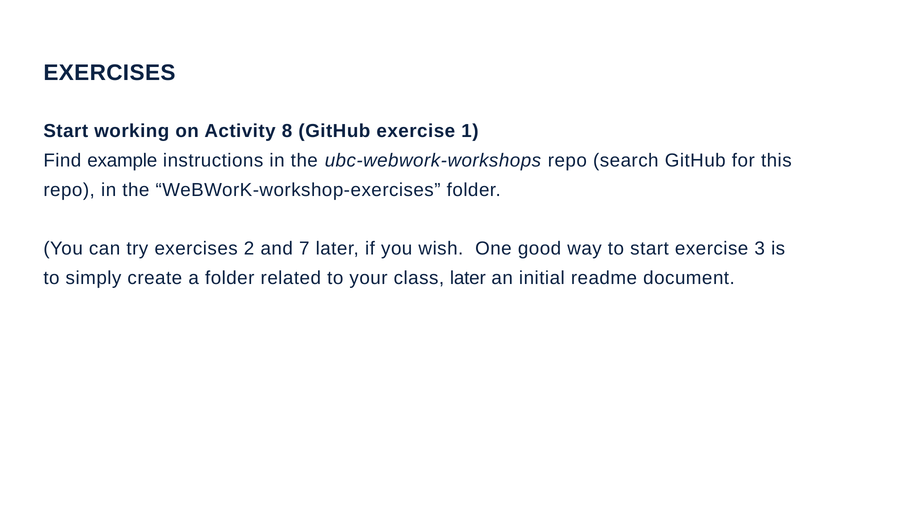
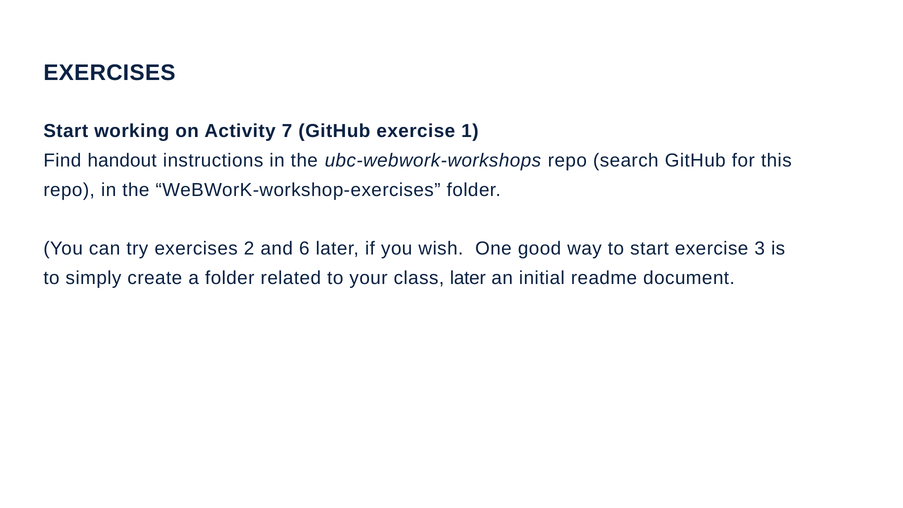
8: 8 -> 7 (287, 131)
example: example -> handout (122, 160)
7: 7 -> 6 (304, 248)
